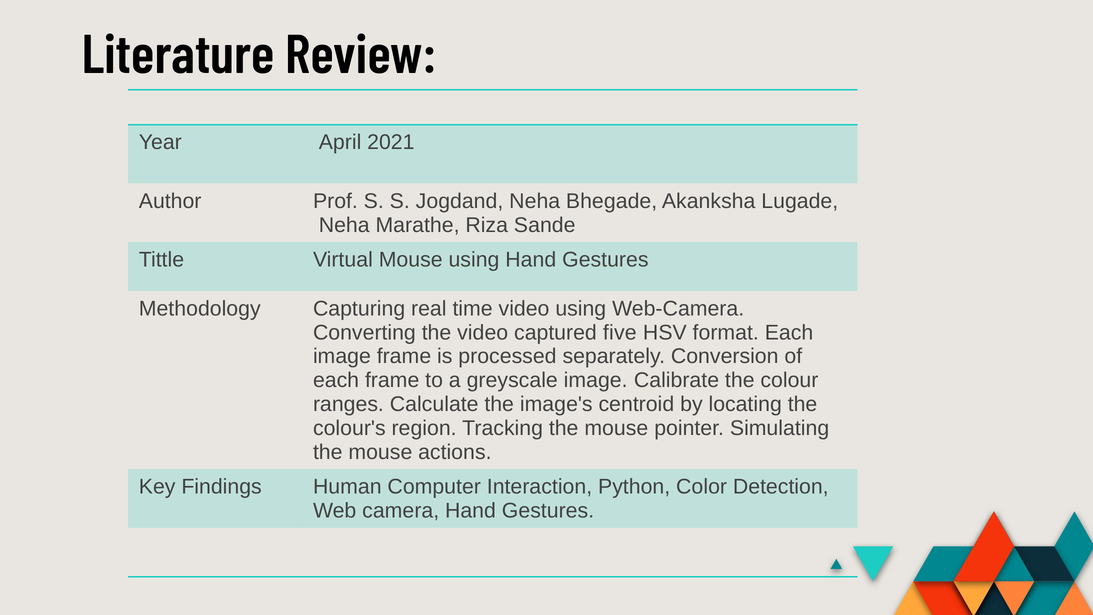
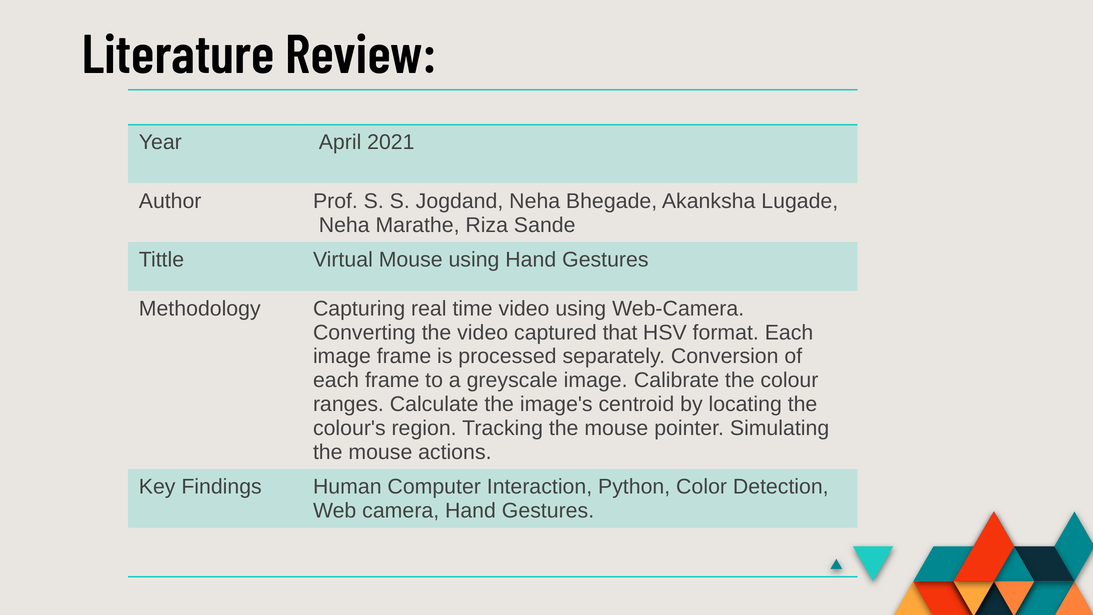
five: five -> that (620, 332)
